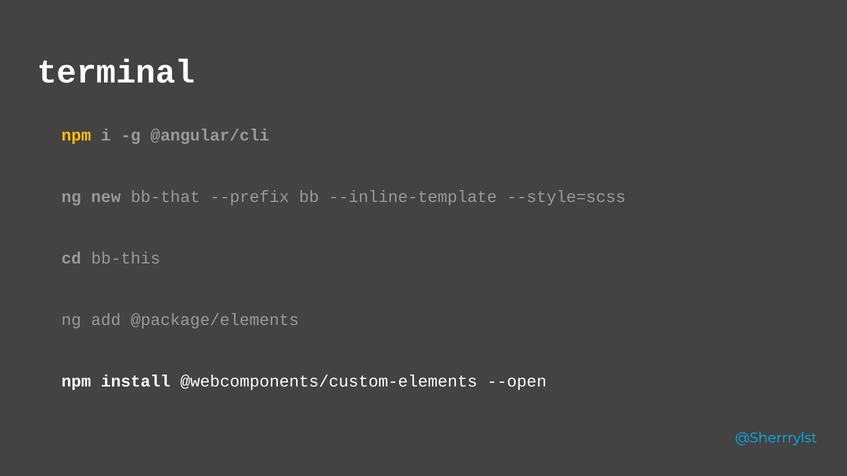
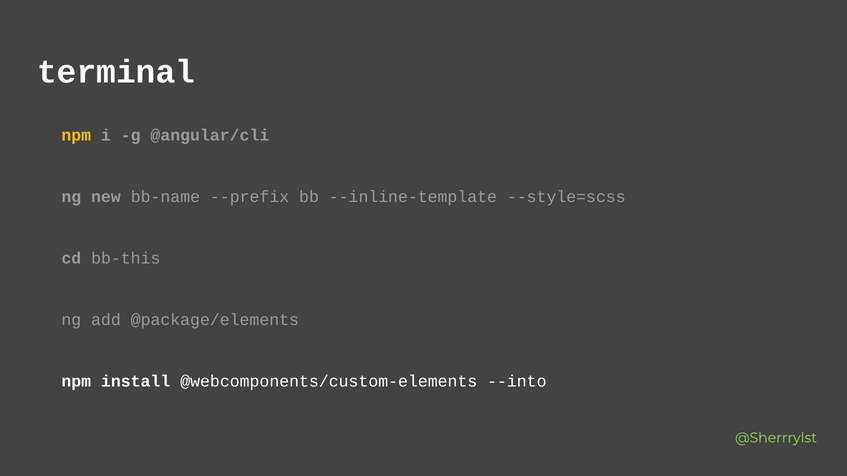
bb-that: bb-that -> bb-name (165, 197)
--open: --open -> --into (517, 382)
@Sherrrylst colour: light blue -> light green (776, 438)
